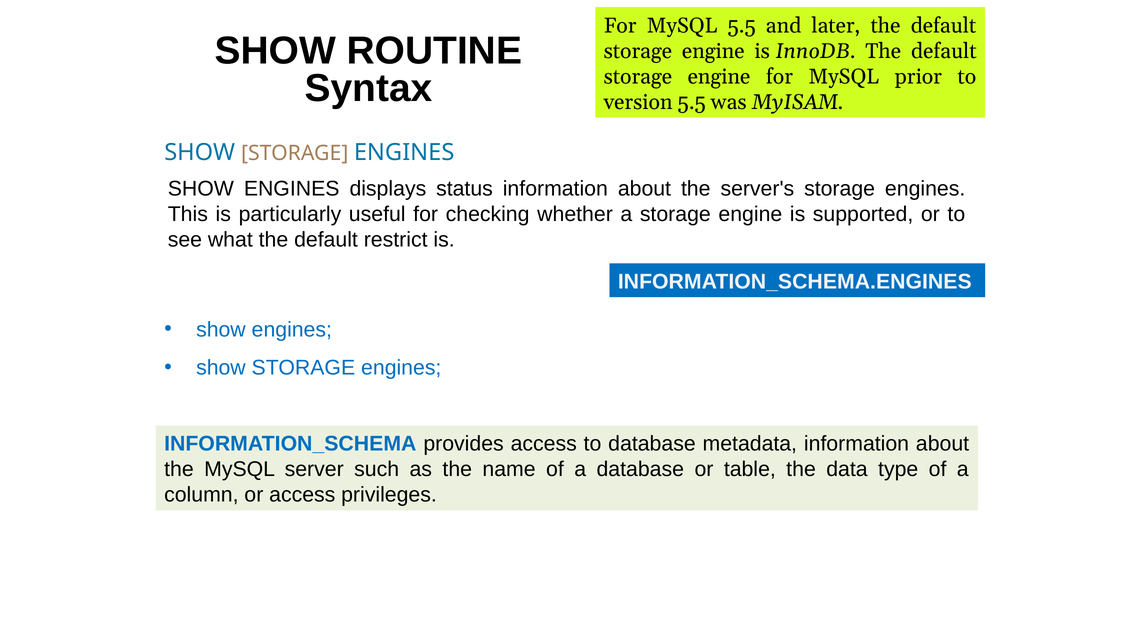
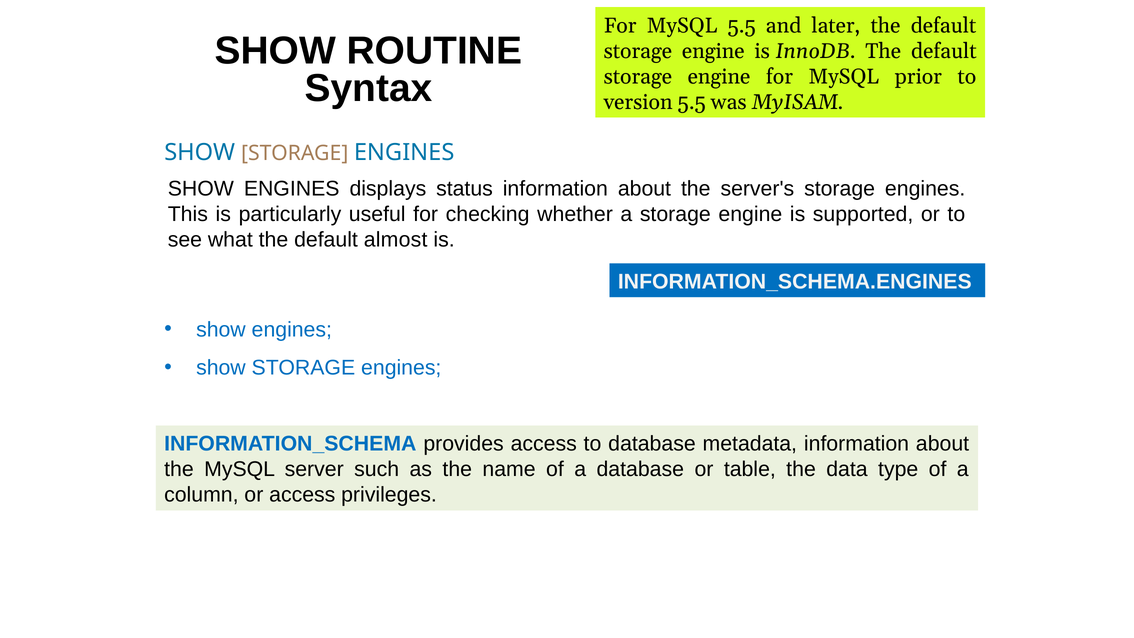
restrict: restrict -> almost (396, 240)
